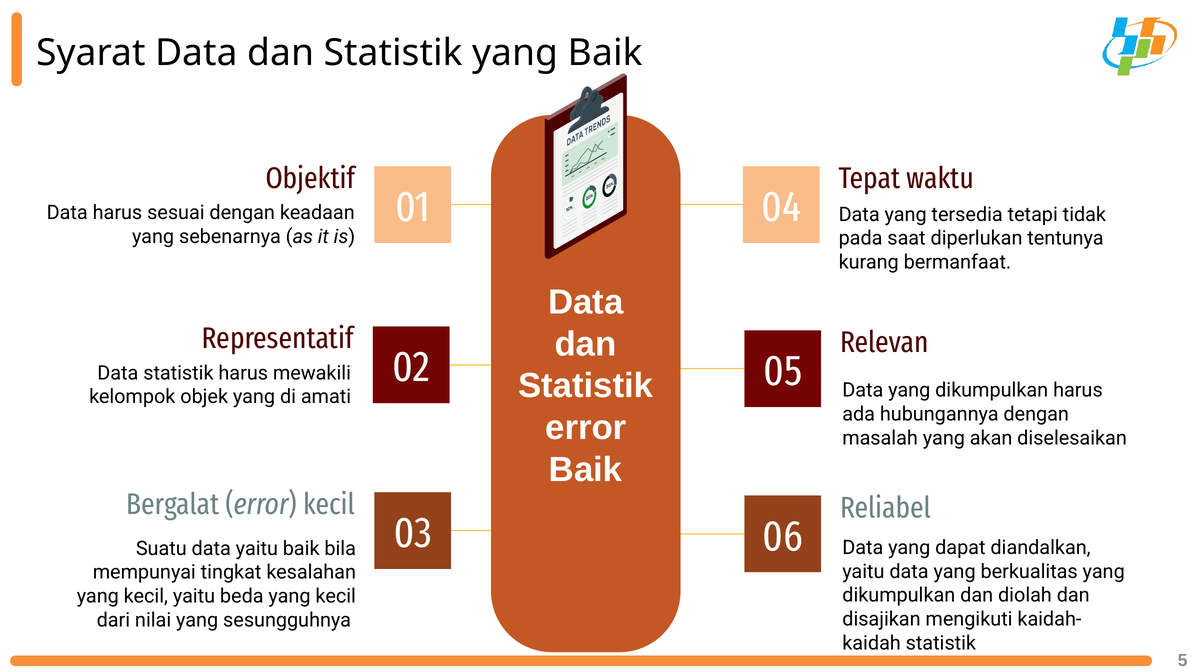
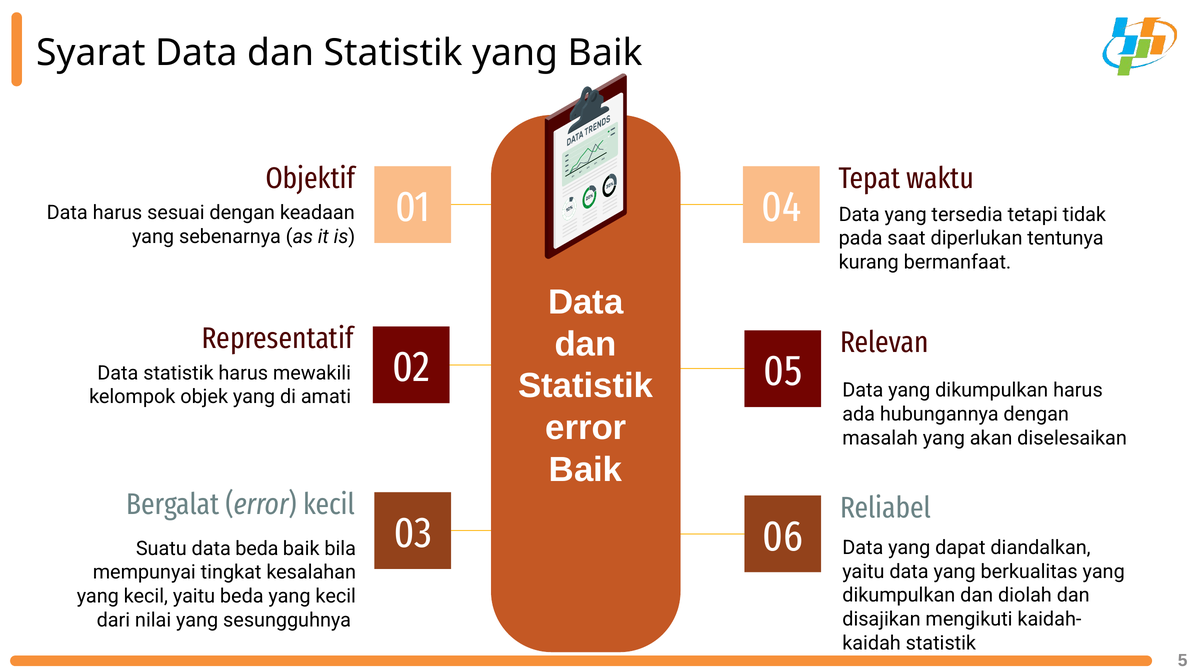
data yaitu: yaitu -> beda (257, 548)
